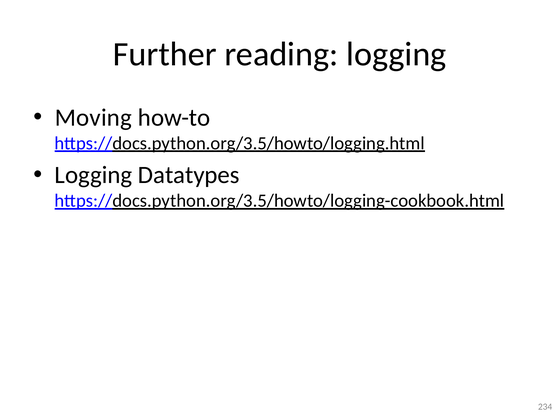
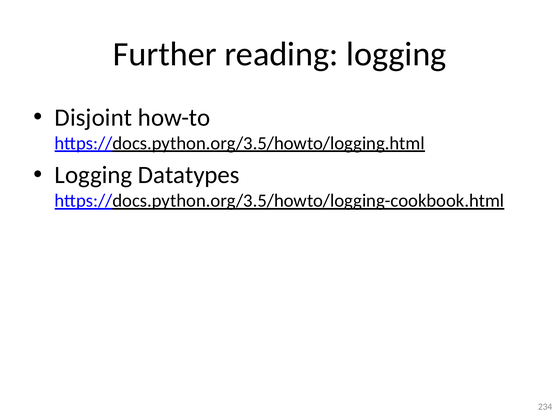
Moving: Moving -> Disjoint (93, 117)
